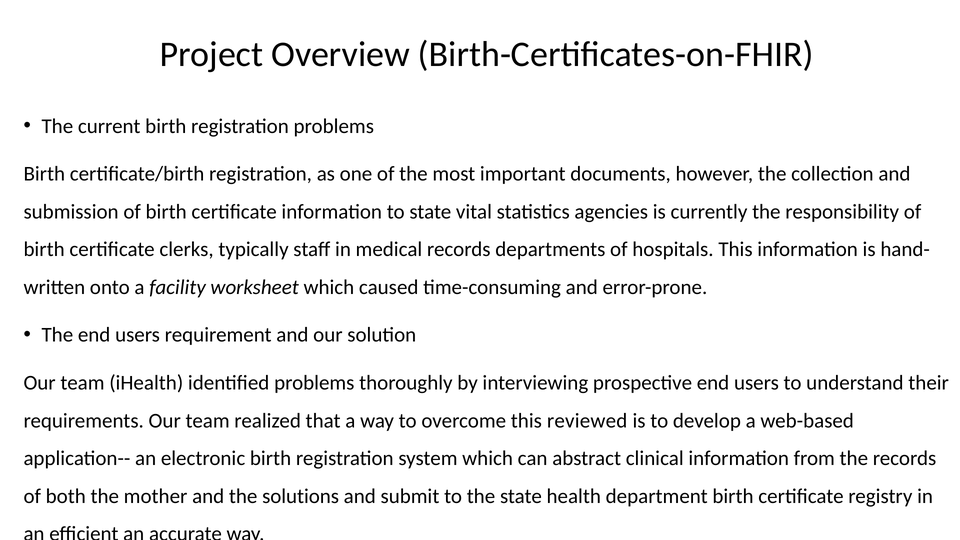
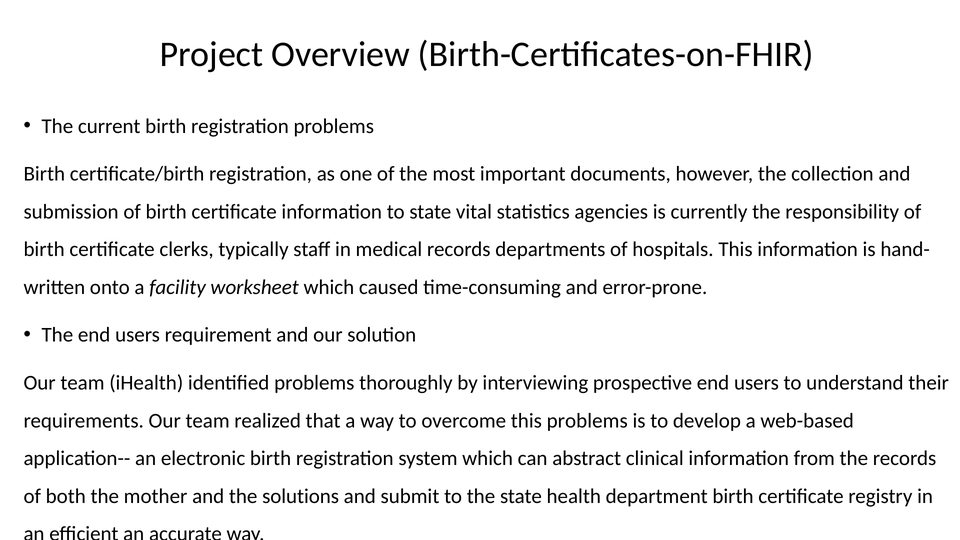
this reviewed: reviewed -> problems (587, 421)
